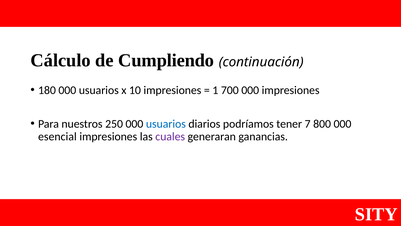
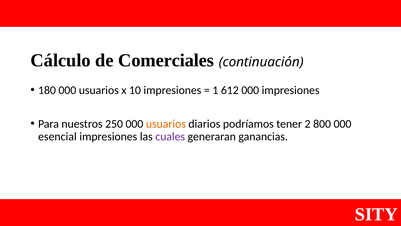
Cumpliendo: Cumpliendo -> Comerciales (166, 60)
700: 700 -> 612 (230, 90)
usuarios colour: blue -> orange (166, 124)
7: 7 -> 2 (308, 124)
